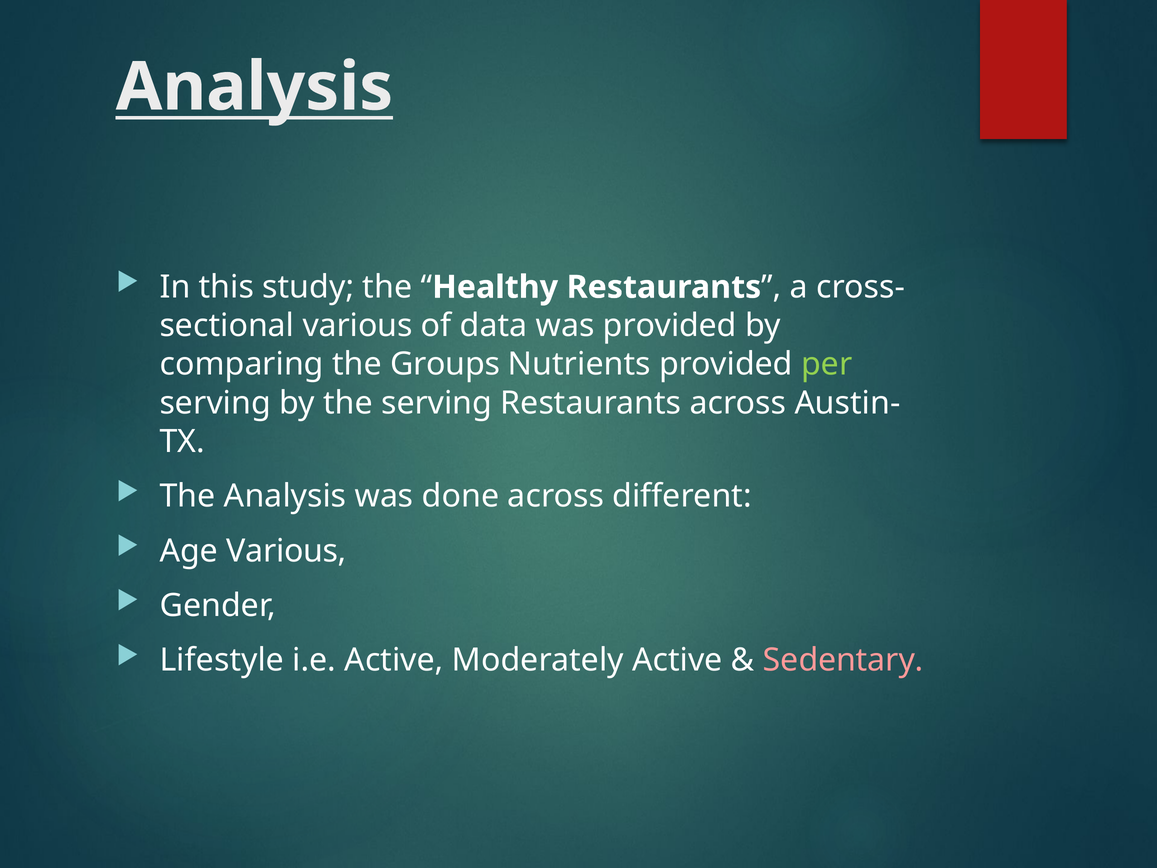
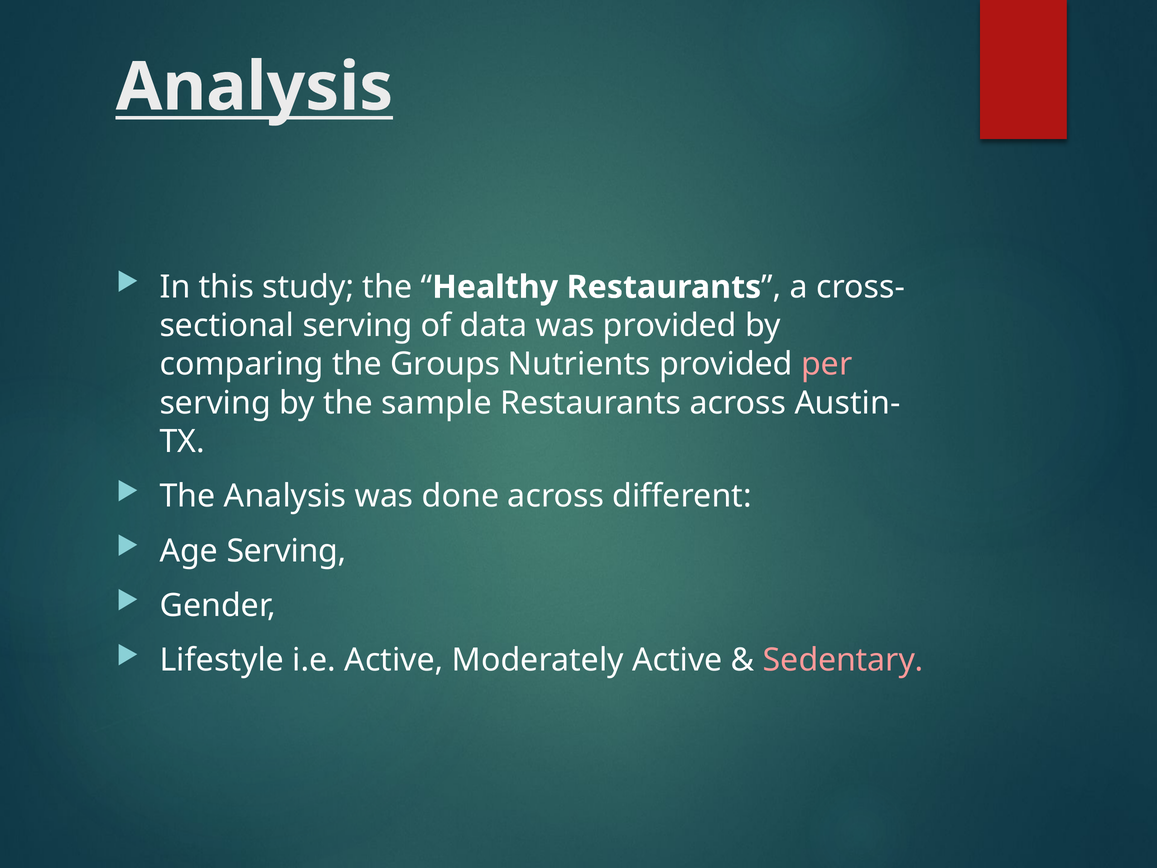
various: various -> serving (358, 326)
per colour: light green -> pink (827, 364)
the serving: serving -> sample (437, 403)
Age Various: Various -> Serving (286, 551)
